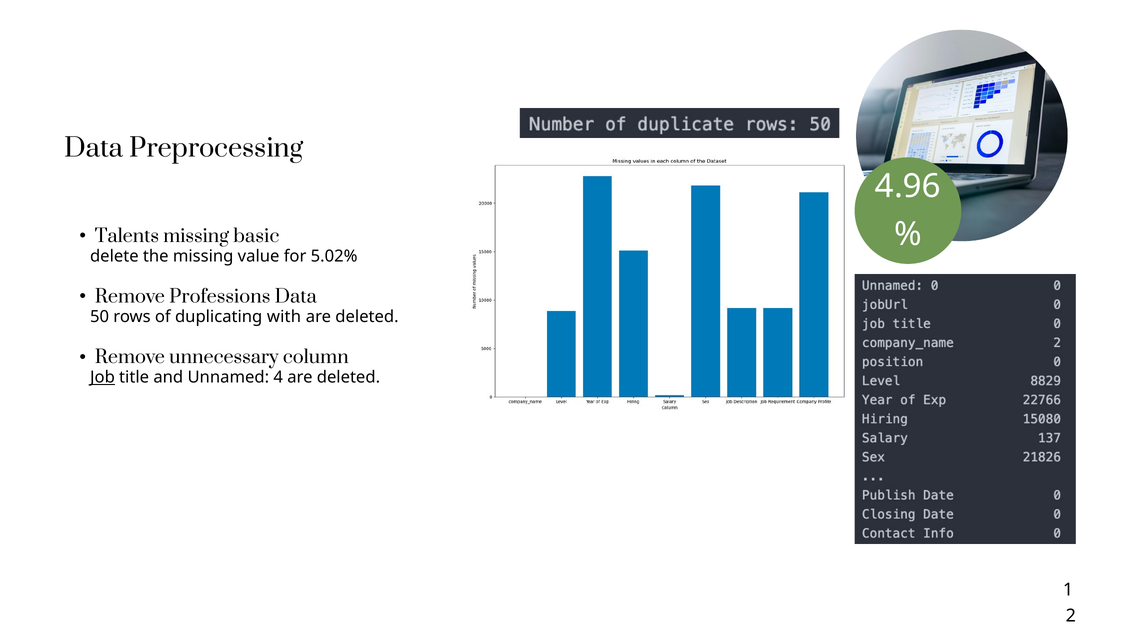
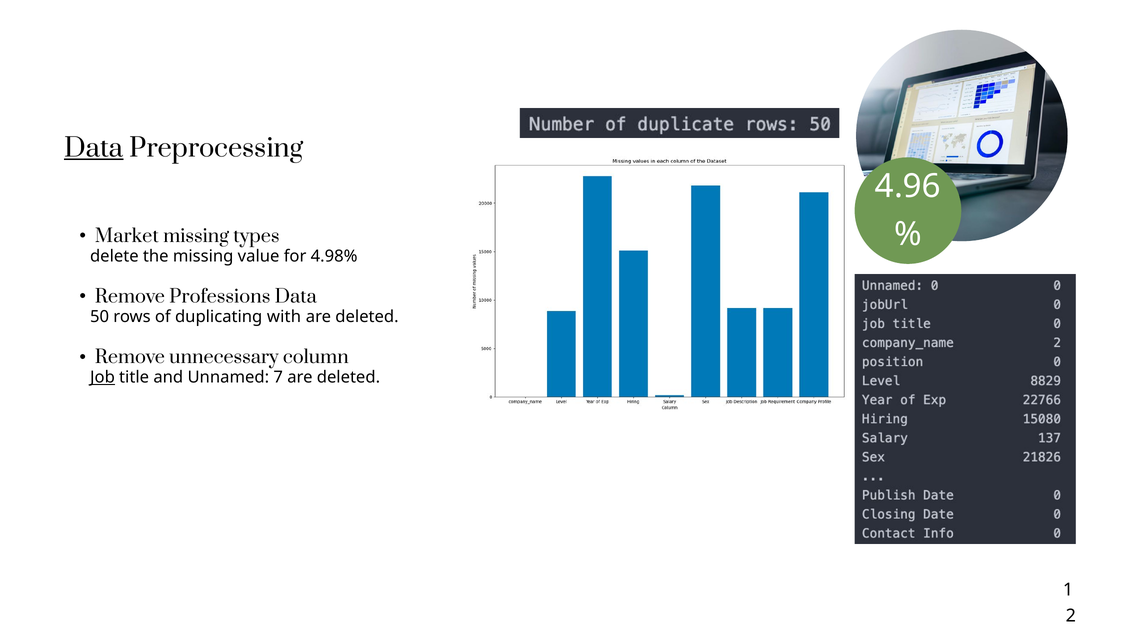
Data underline: none -> present (94, 149)
Talents: Talents -> Market (127, 236)
basic: basic -> types (256, 236)
5.02%: 5.02% -> 4.98% (334, 256)
4: 4 -> 7 (278, 378)
